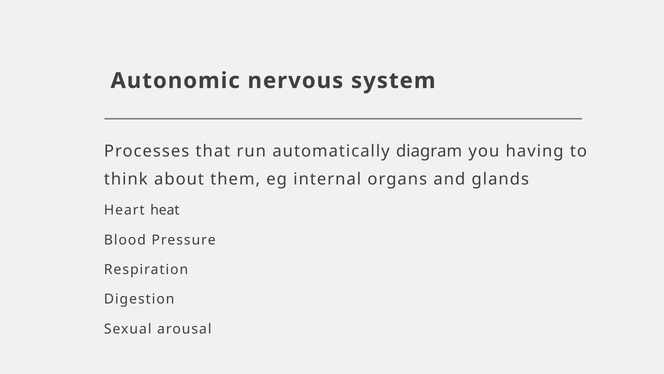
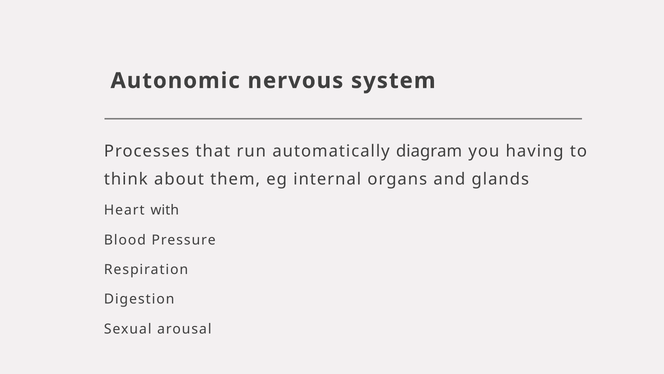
heat: heat -> with (165, 210)
